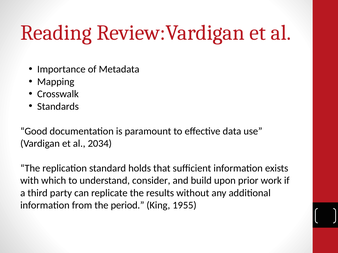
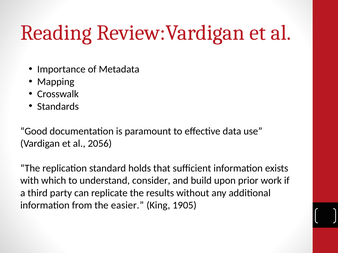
2034: 2034 -> 2056 (100, 144)
period: period -> easier (127, 206)
1955: 1955 -> 1905 (185, 206)
